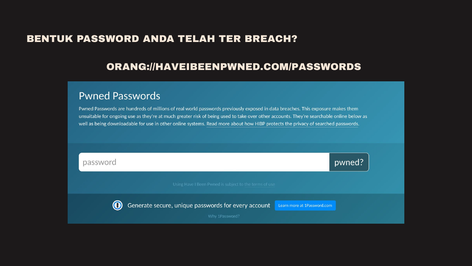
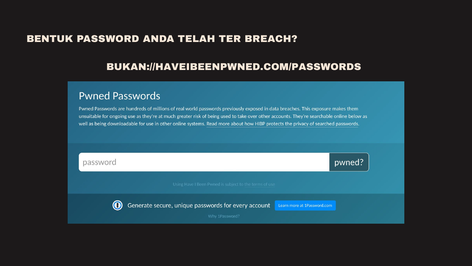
ORANG://HAVEIBEENPWNED.COM/PASSWORDS: ORANG://HAVEIBEENPWNED.COM/PASSWORDS -> BUKAN://HAVEIBEENPWNED.COM/PASSWORDS (234, 67)
